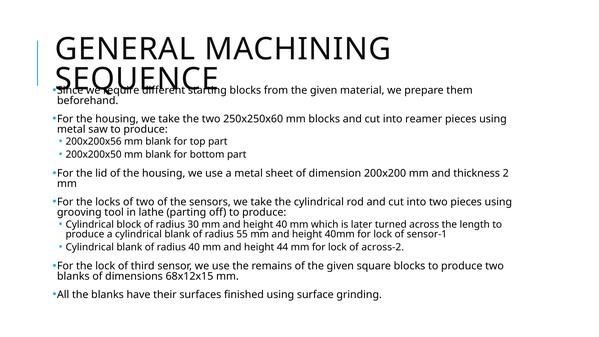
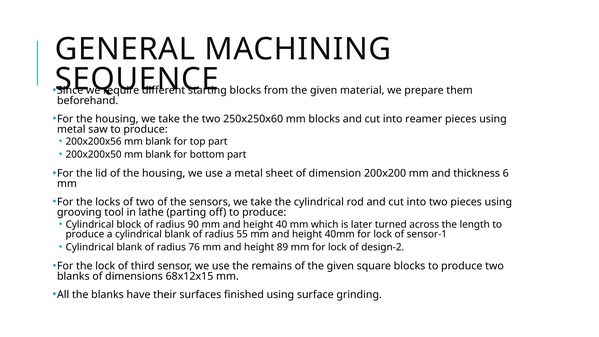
2: 2 -> 6 (506, 173)
30: 30 -> 90 (193, 224)
radius 40: 40 -> 76 (194, 247)
44: 44 -> 89 (283, 247)
across-2: across-2 -> design-2 (383, 247)
